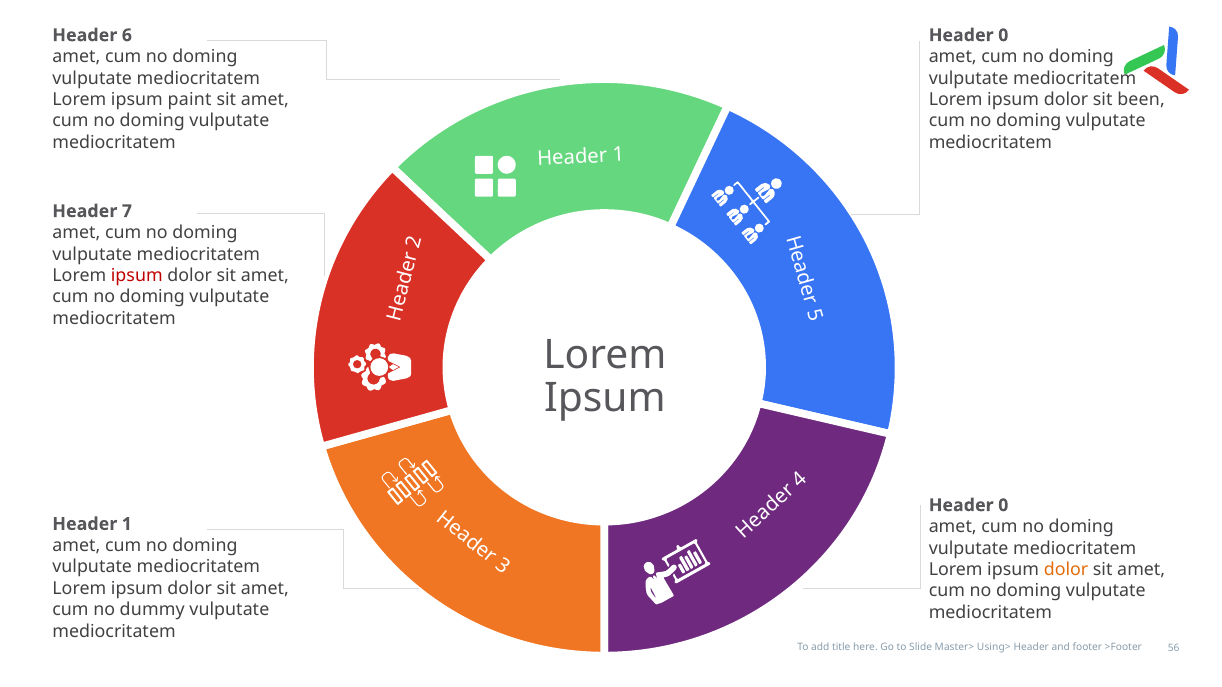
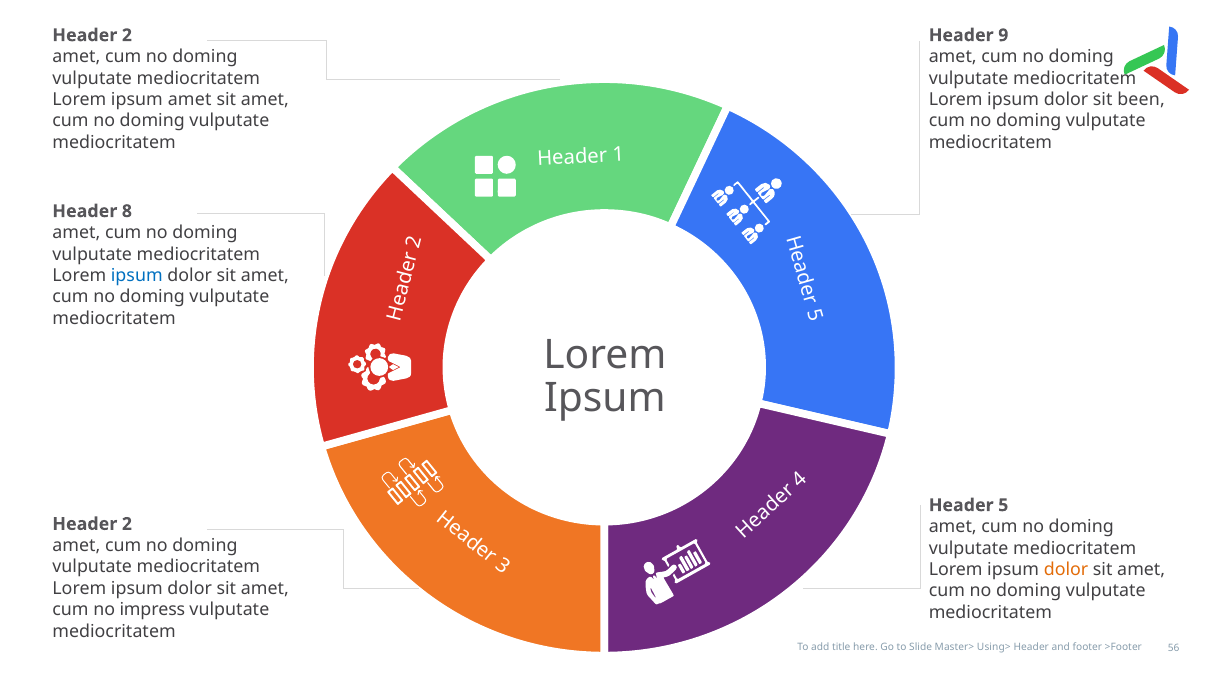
6: 6 -> 2 (127, 35)
0: 0 -> 9 (1003, 35)
ipsum paint: paint -> amet (190, 100)
7: 7 -> 8 (127, 211)
ipsum colour: red -> blue (137, 276)
0: 0 -> 5 (1003, 506)
1: 1 -> 2 (127, 524)
dummy: dummy -> impress (152, 610)
